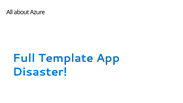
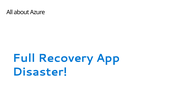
Template: Template -> Recovery (66, 58)
